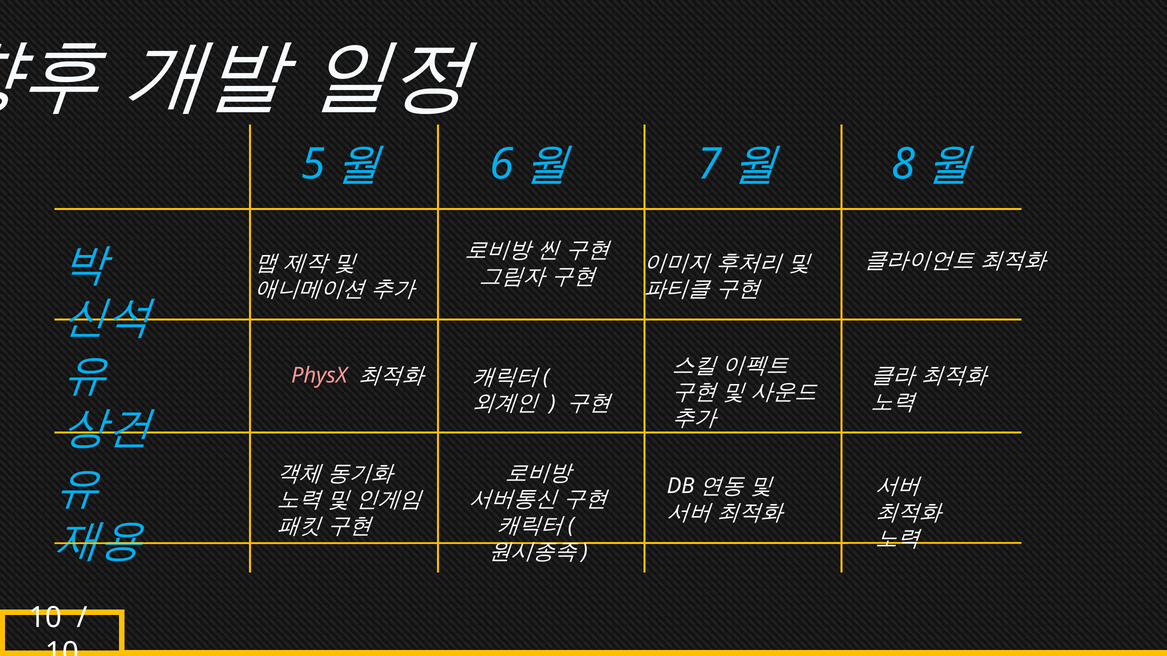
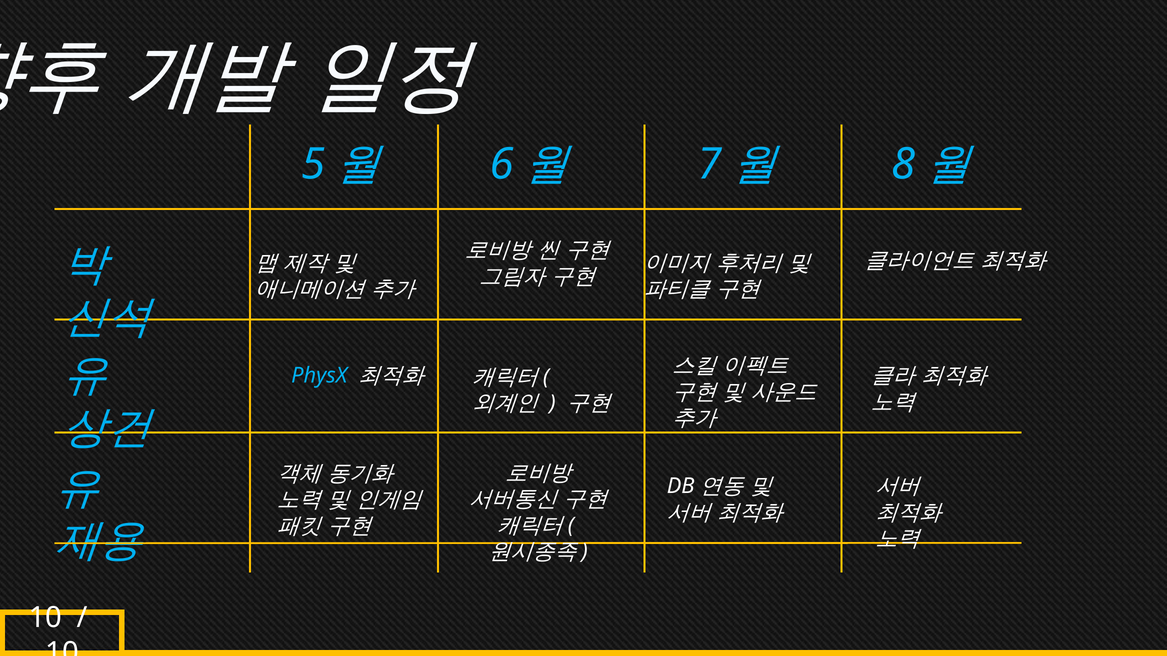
PhysX colour: pink -> light blue (319, 376)
